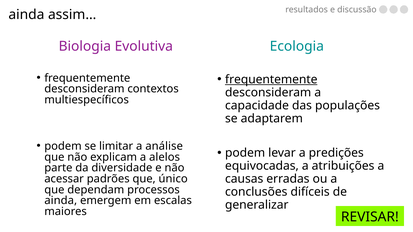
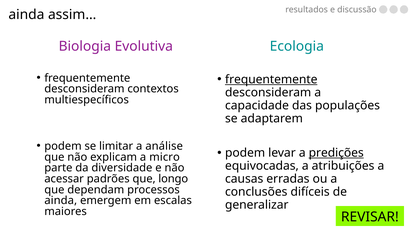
predições underline: none -> present (336, 153)
alelos: alelos -> micro (165, 157)
único: único -> longo (173, 179)
